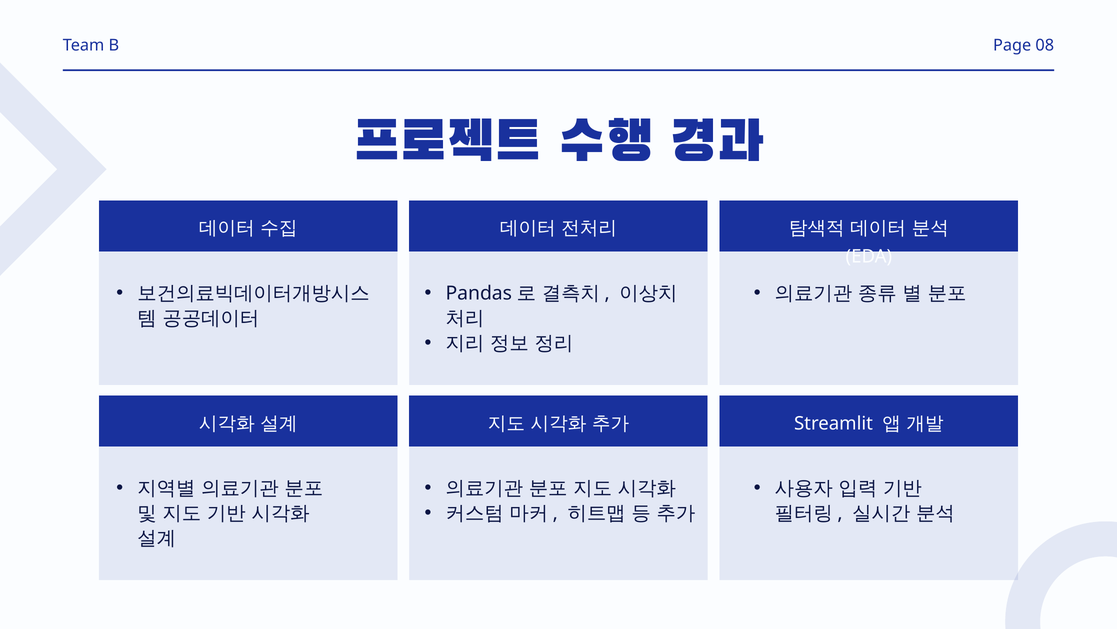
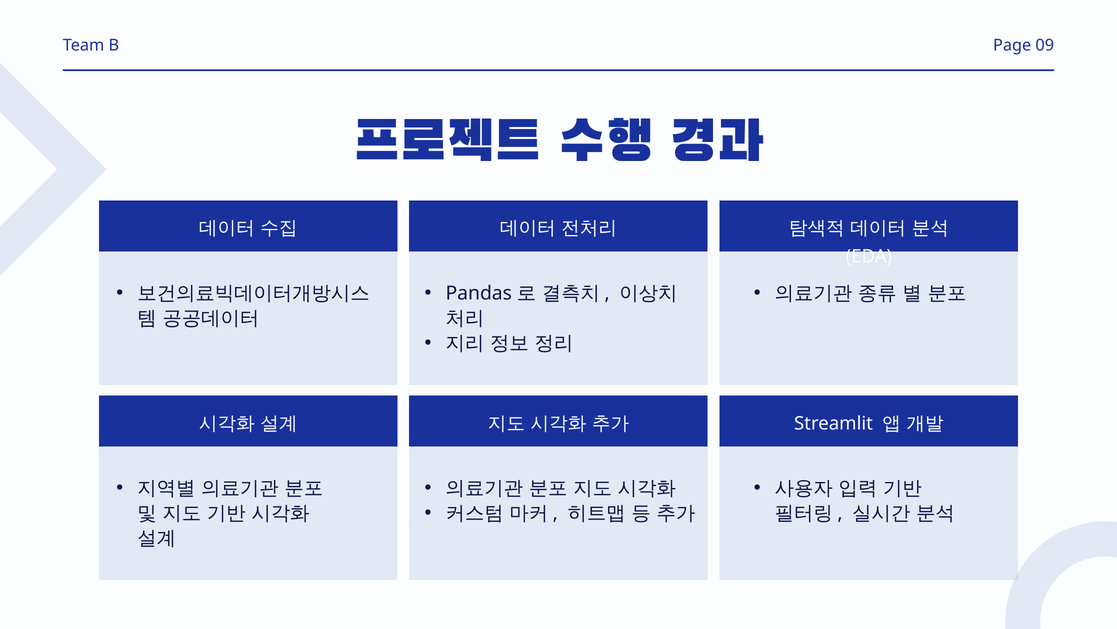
08: 08 -> 09 (1045, 45)
